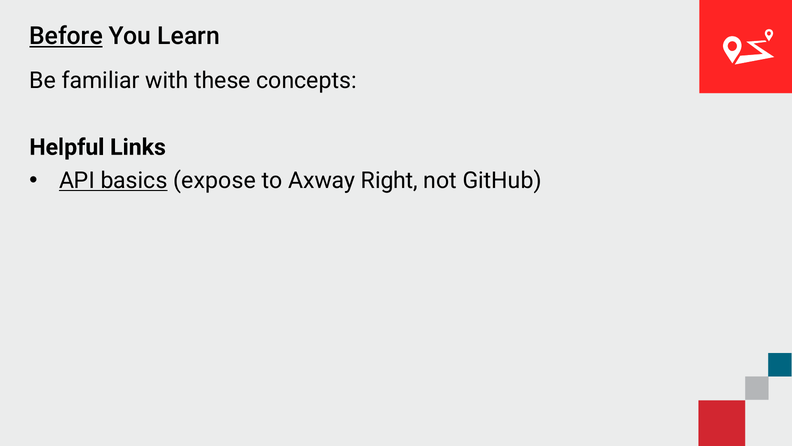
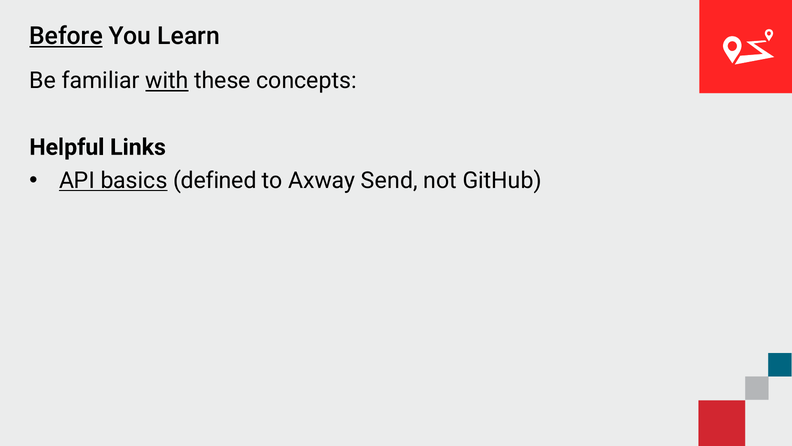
with underline: none -> present (167, 81)
expose: expose -> defined (215, 180)
Right: Right -> Send (389, 180)
